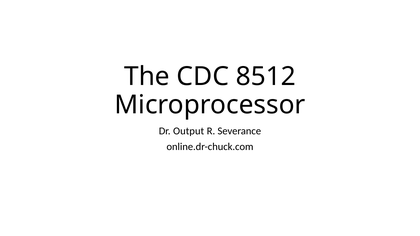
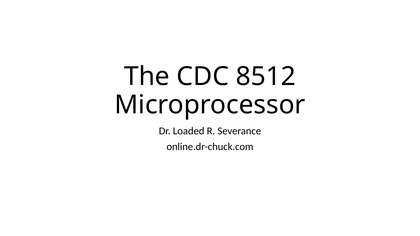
Output: Output -> Loaded (189, 131)
